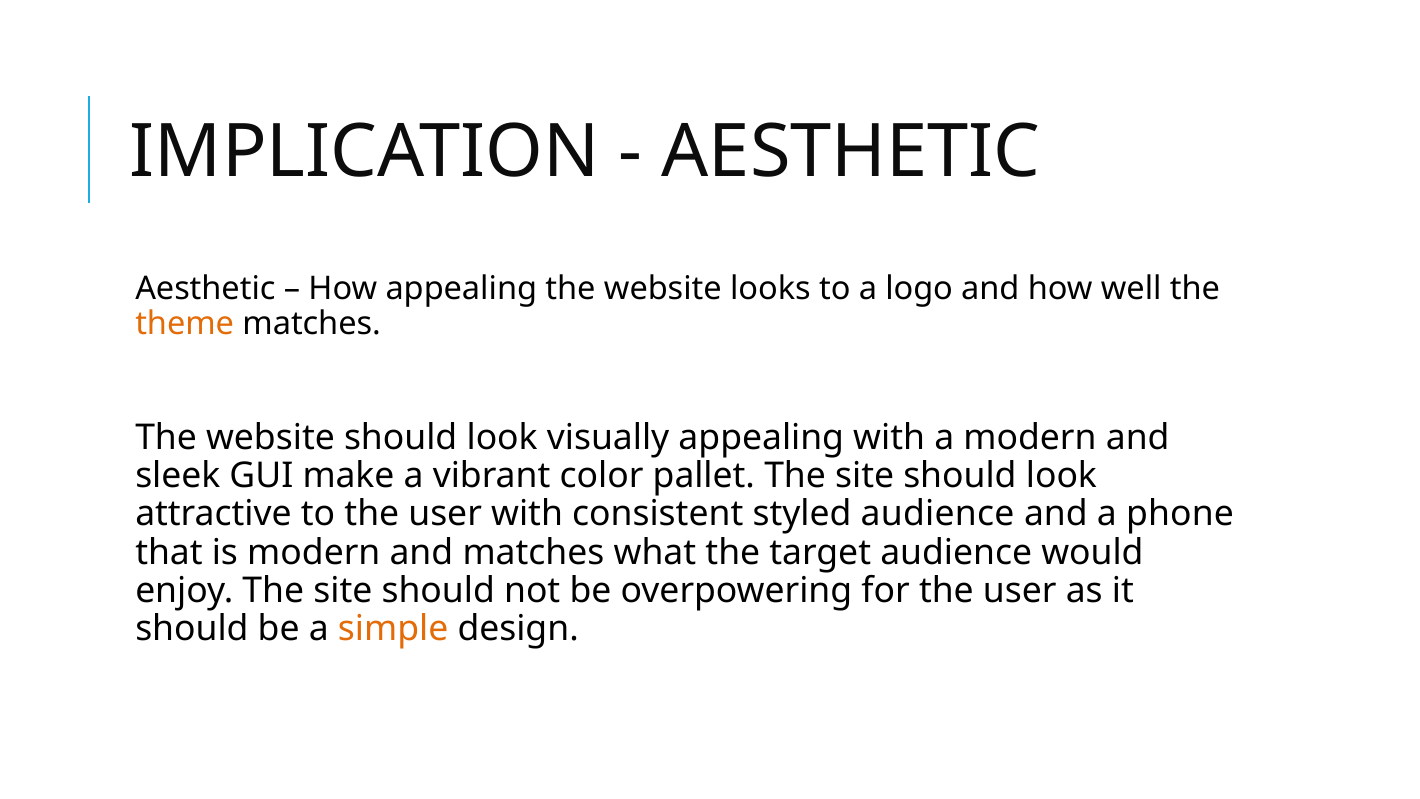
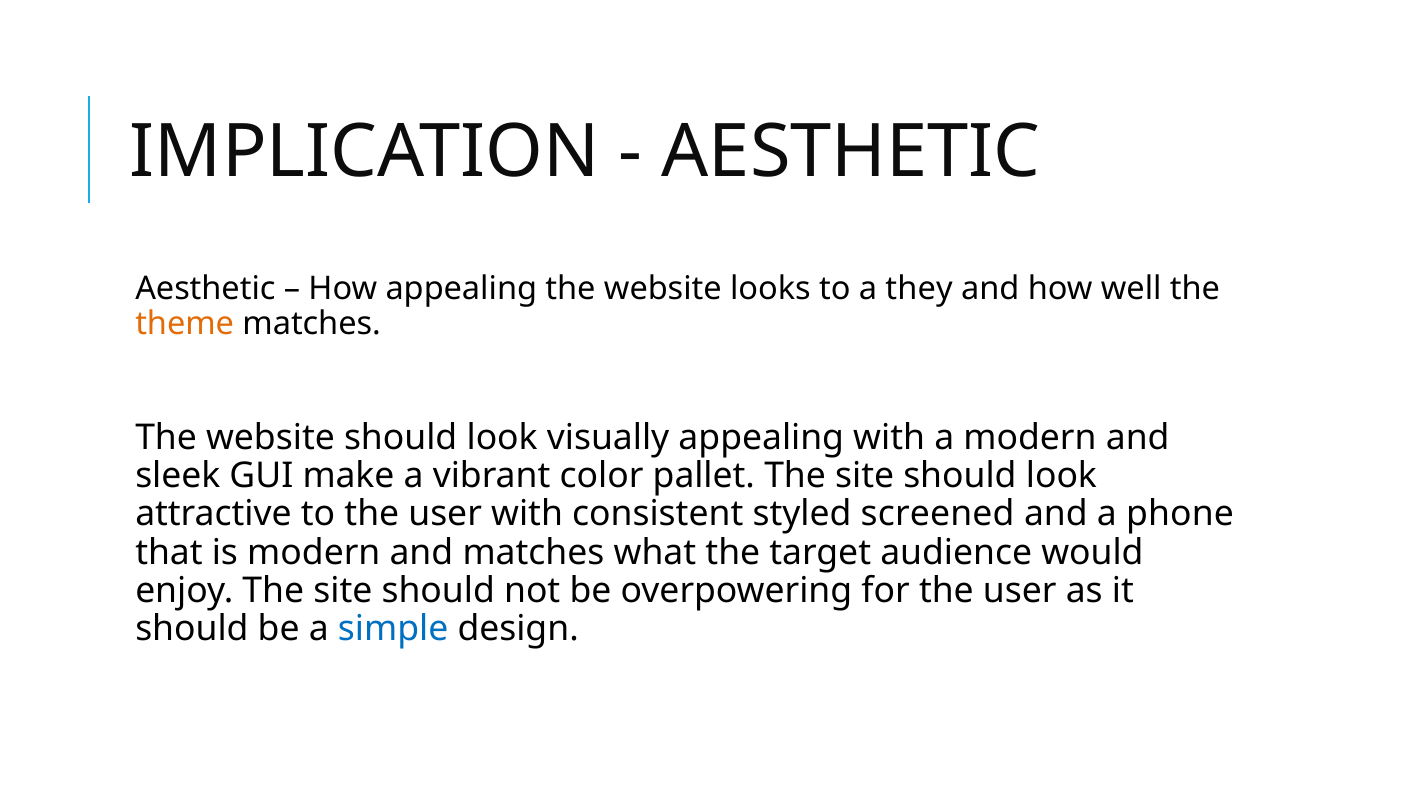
logo: logo -> they (919, 289)
styled audience: audience -> screened (938, 514)
simple colour: orange -> blue (393, 629)
